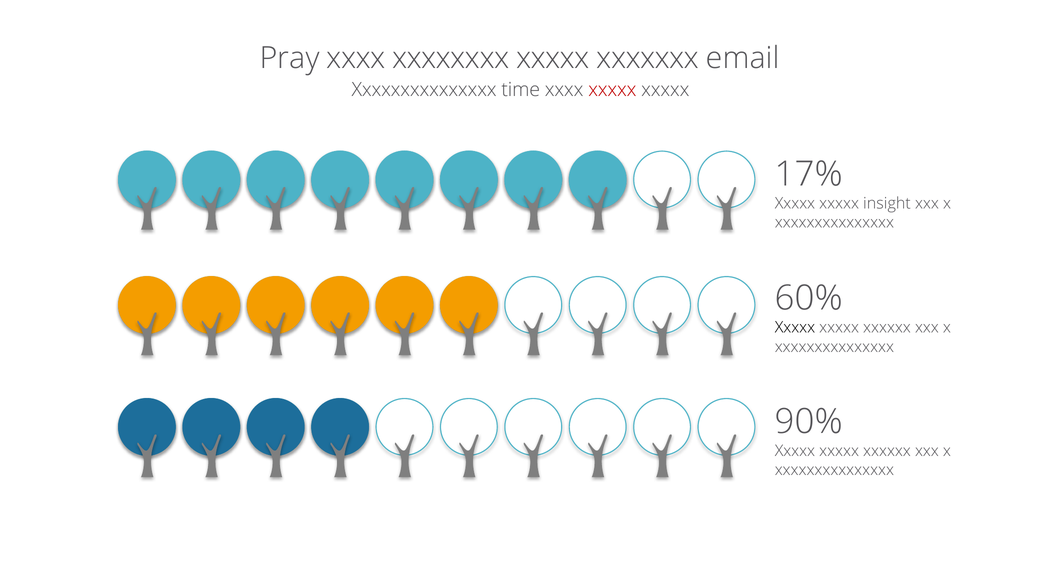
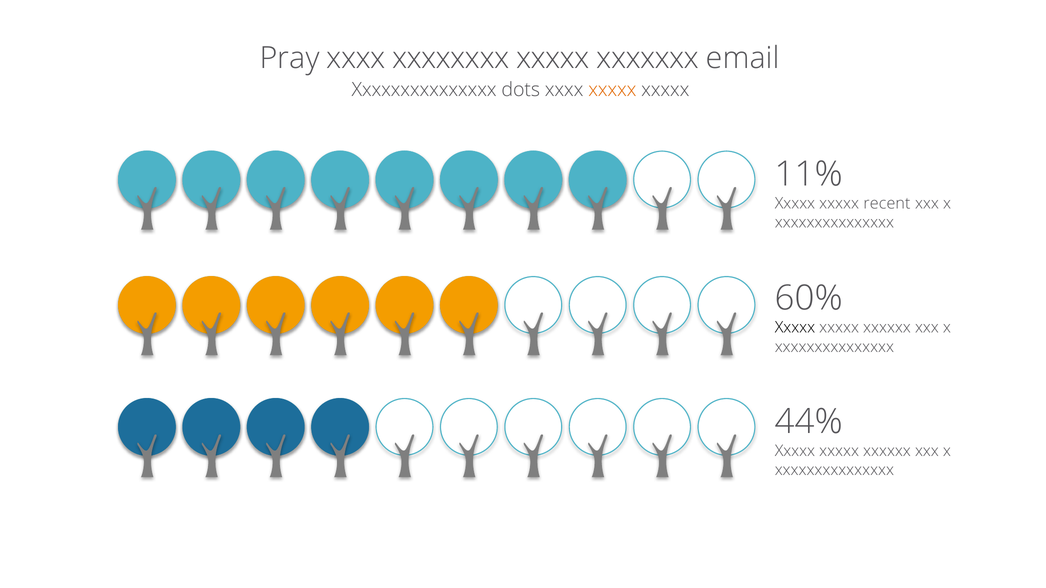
time: time -> dots (521, 90)
xxxxx colour: red -> orange (612, 90)
17%: 17% -> 11% (809, 174)
insight: insight -> recent (887, 203)
90%: 90% -> 44% (809, 422)
